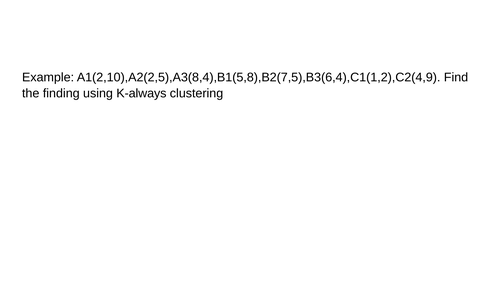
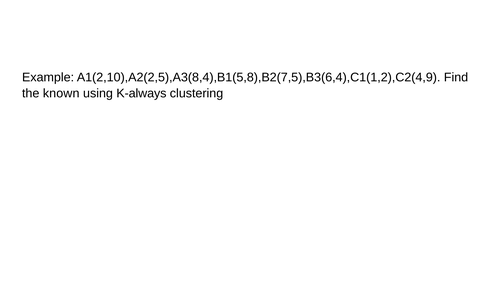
finding: finding -> known (61, 93)
